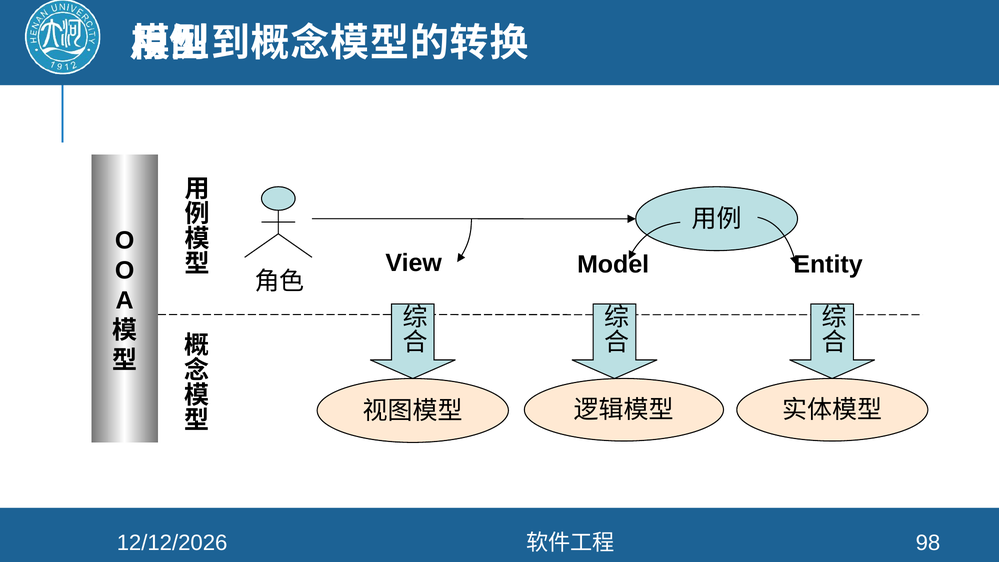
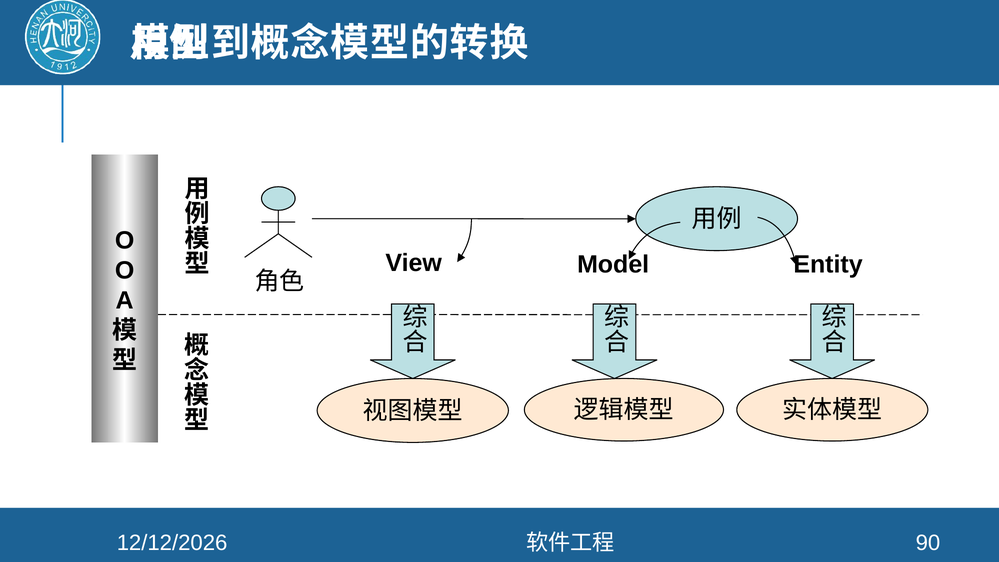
98: 98 -> 90 (928, 543)
